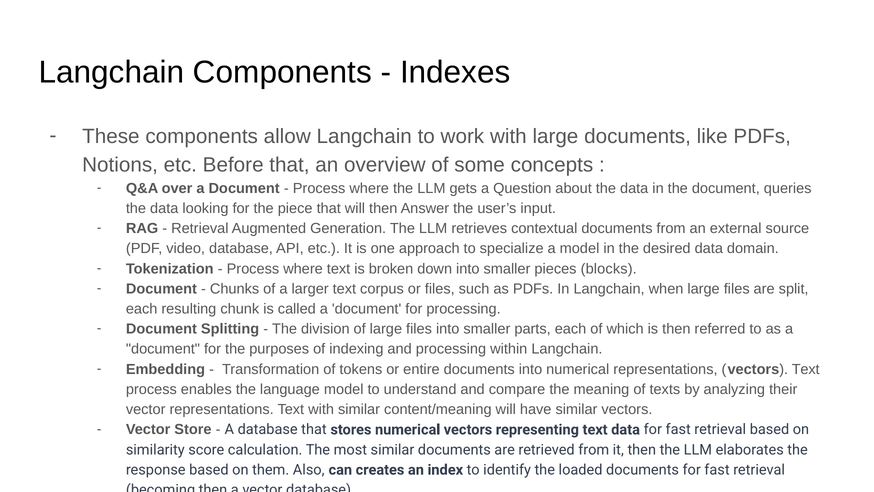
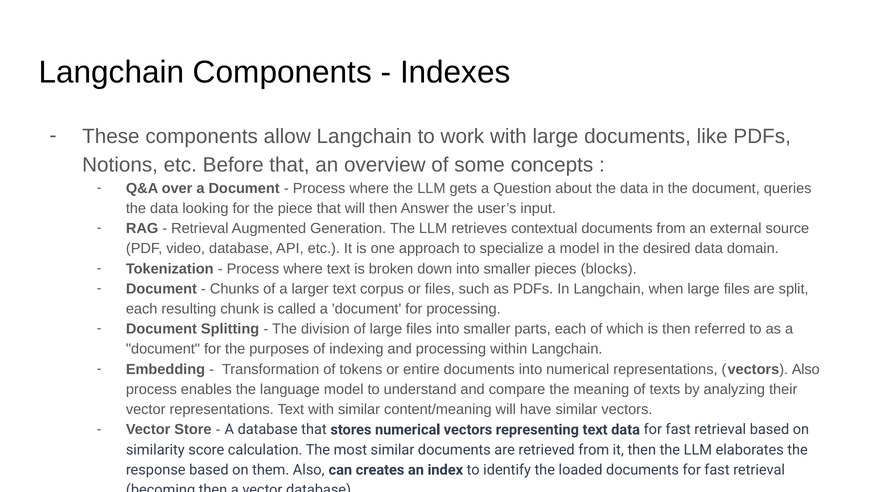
vectors Text: Text -> Also (806, 369)
